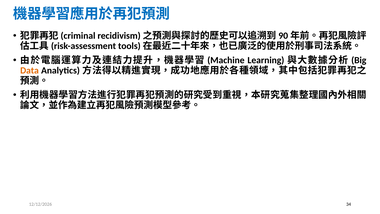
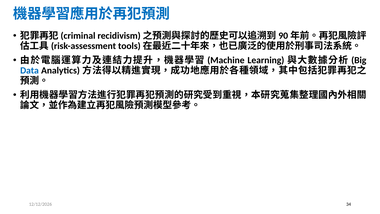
Data colour: orange -> blue (30, 71)
